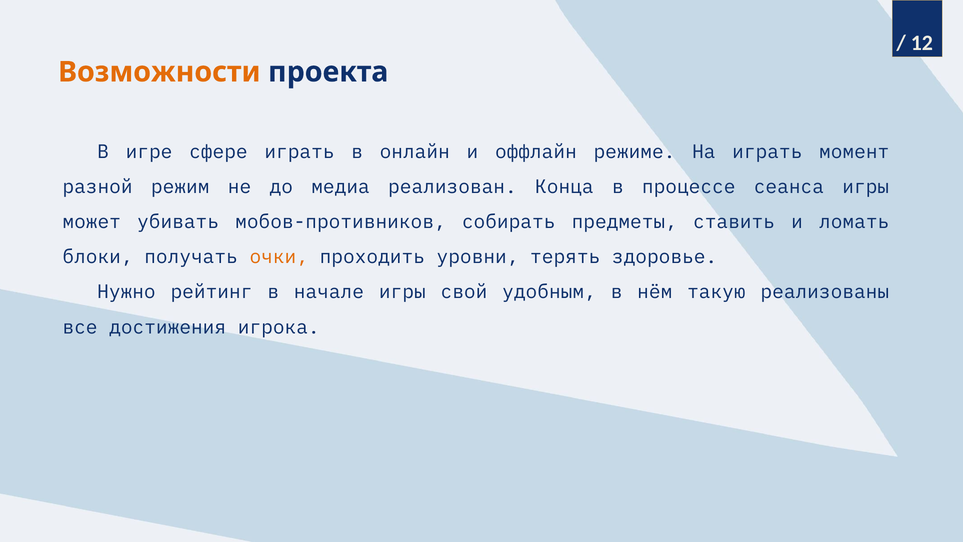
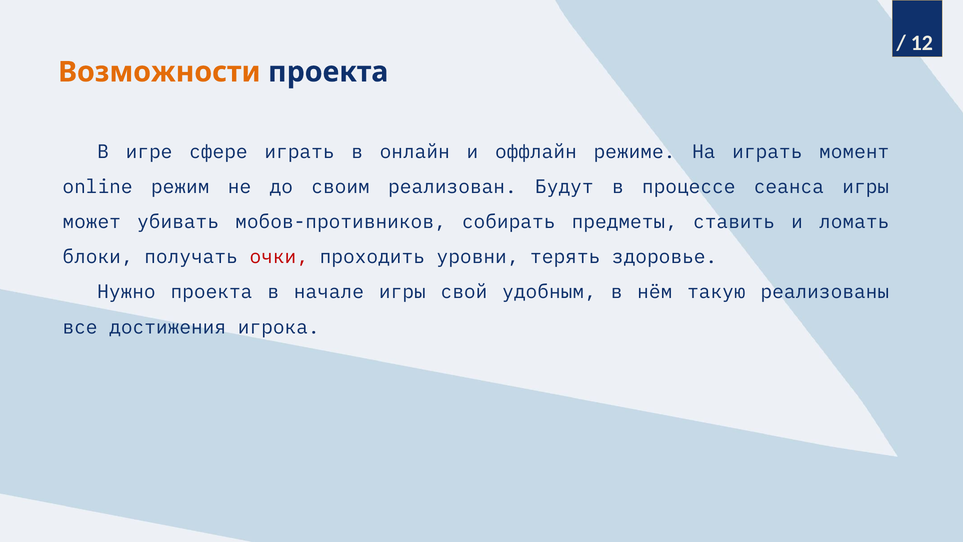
разной: разной -> online (98, 187)
медиа: медиа -> своим (341, 187)
Конца: Конца -> Будут (564, 187)
очки colour: orange -> red (279, 257)
Нужно рейтинг: рейтинг -> проекта (211, 292)
